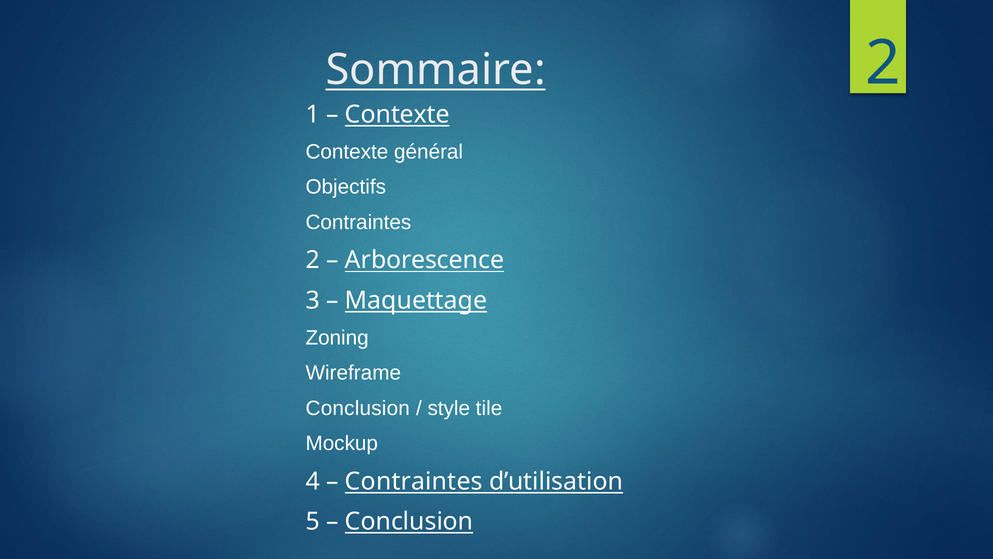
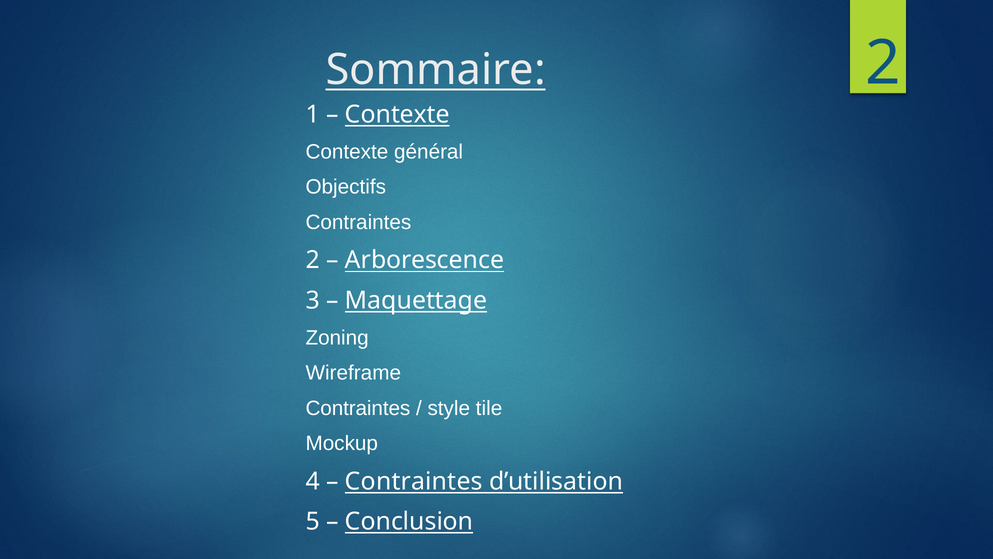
Conclusion: Conclusion -> Contraintes (358, 408)
